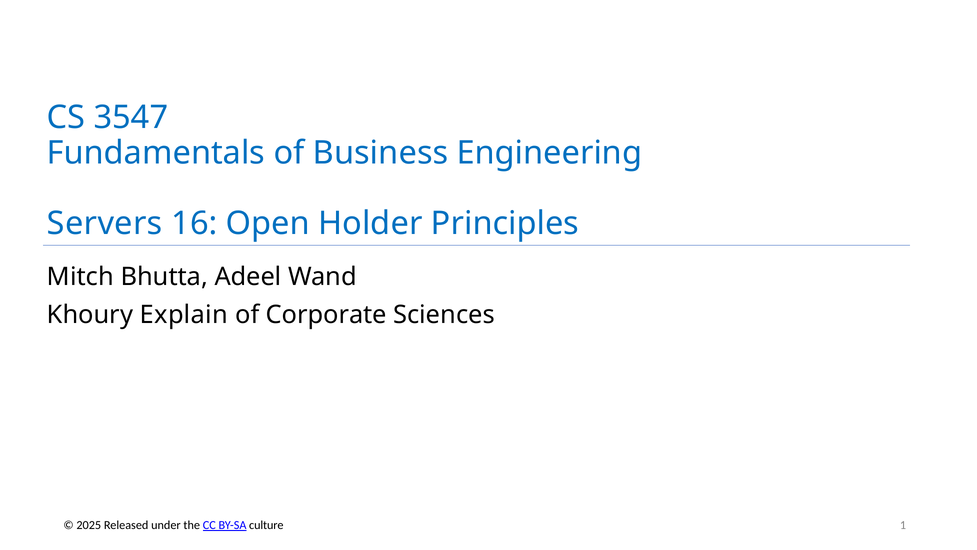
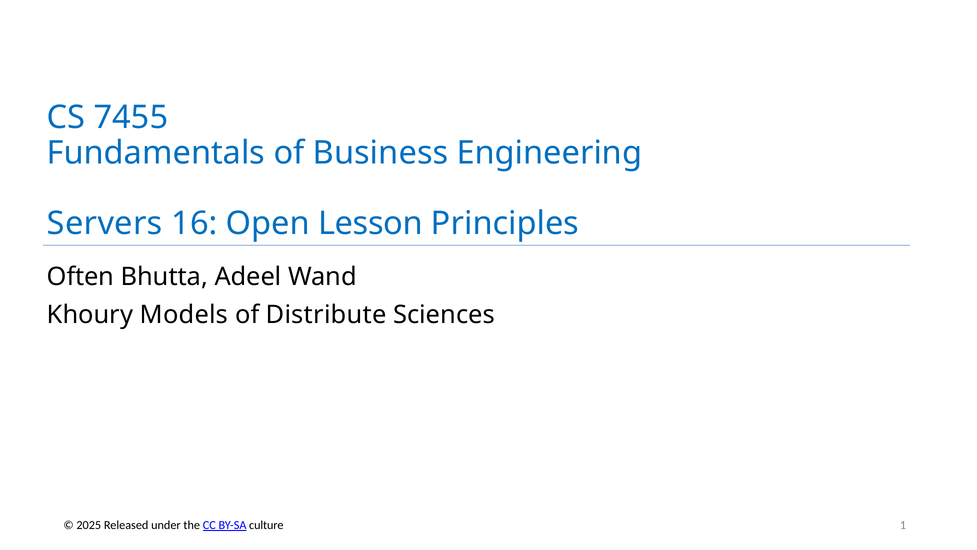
3547: 3547 -> 7455 (131, 118)
Holder: Holder -> Lesson (370, 223)
Mitch: Mitch -> Often (81, 277)
Explain: Explain -> Models (184, 314)
Corporate: Corporate -> Distribute (326, 314)
